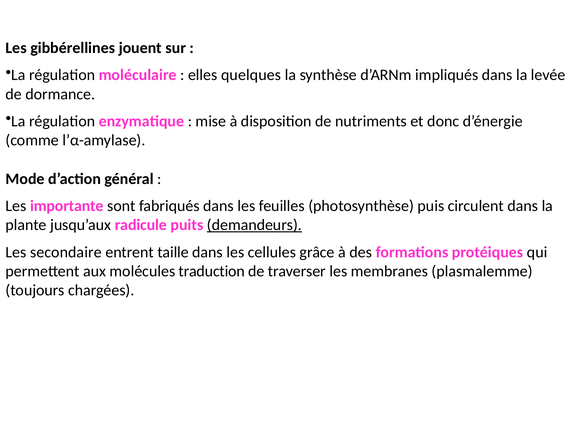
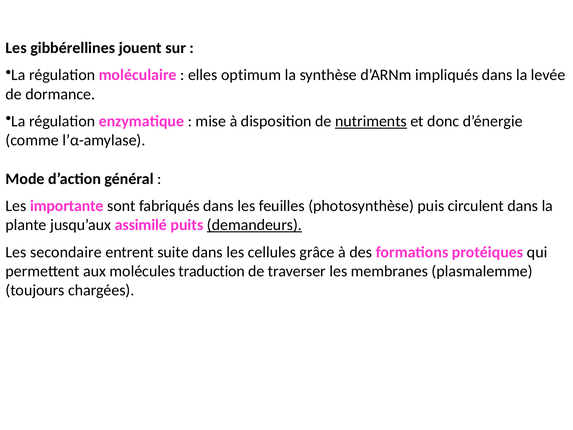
quelques: quelques -> optimum (251, 75)
nutriments underline: none -> present (371, 121)
radicule: radicule -> assimilé (141, 225)
taille: taille -> suite (173, 252)
